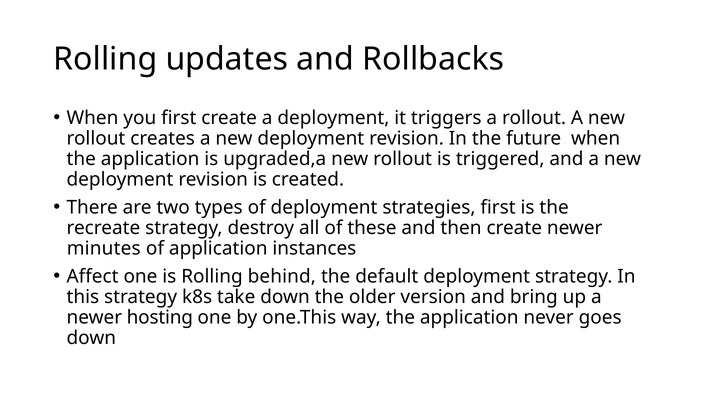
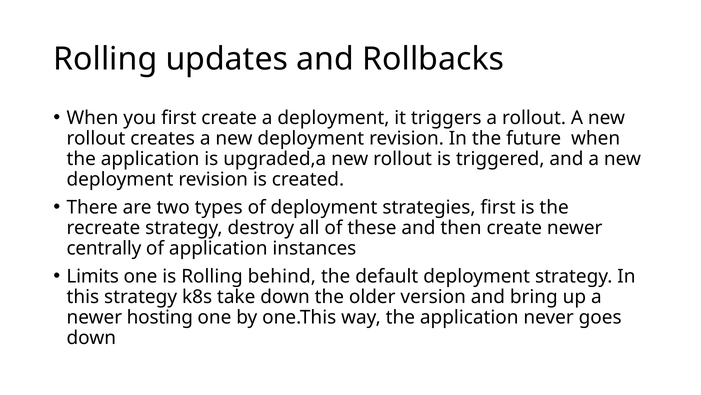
minutes: minutes -> centrally (104, 248)
Affect: Affect -> Limits (93, 276)
